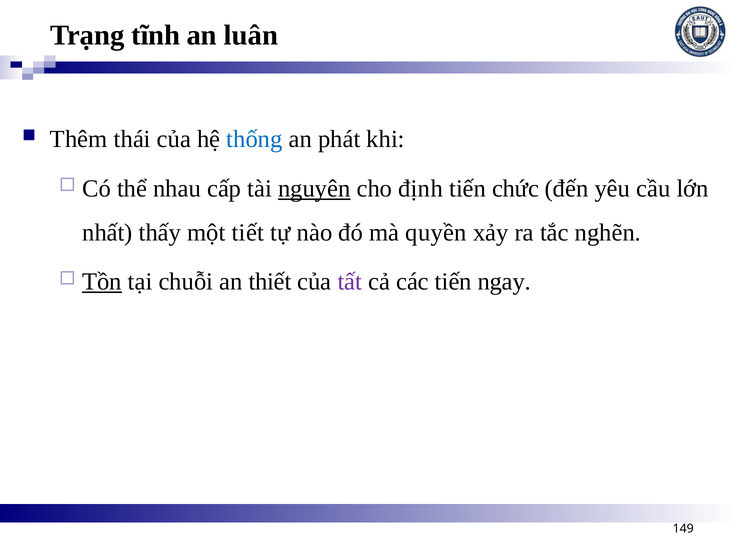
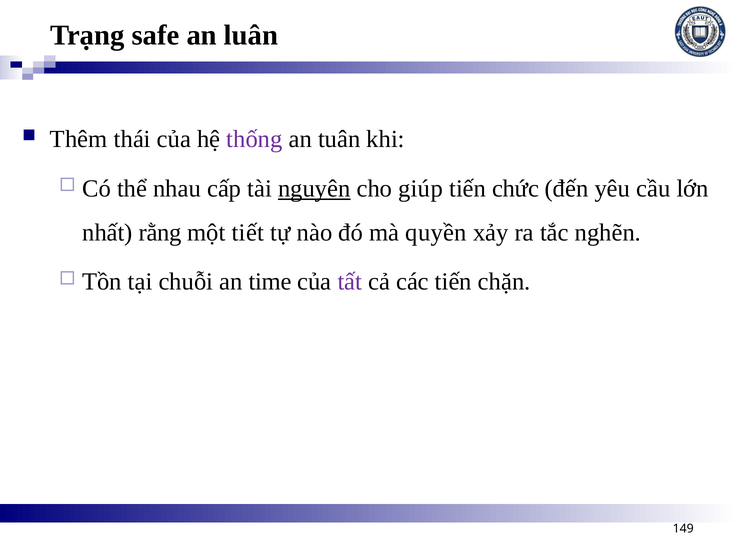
tĩnh: tĩnh -> safe (156, 35)
thống colour: blue -> purple (254, 139)
phát: phát -> tuân (339, 139)
định: định -> giúp (421, 189)
thấy: thấy -> rằng (160, 233)
Tồn underline: present -> none (102, 282)
thiết: thiết -> time (270, 282)
ngay: ngay -> chặn (504, 282)
